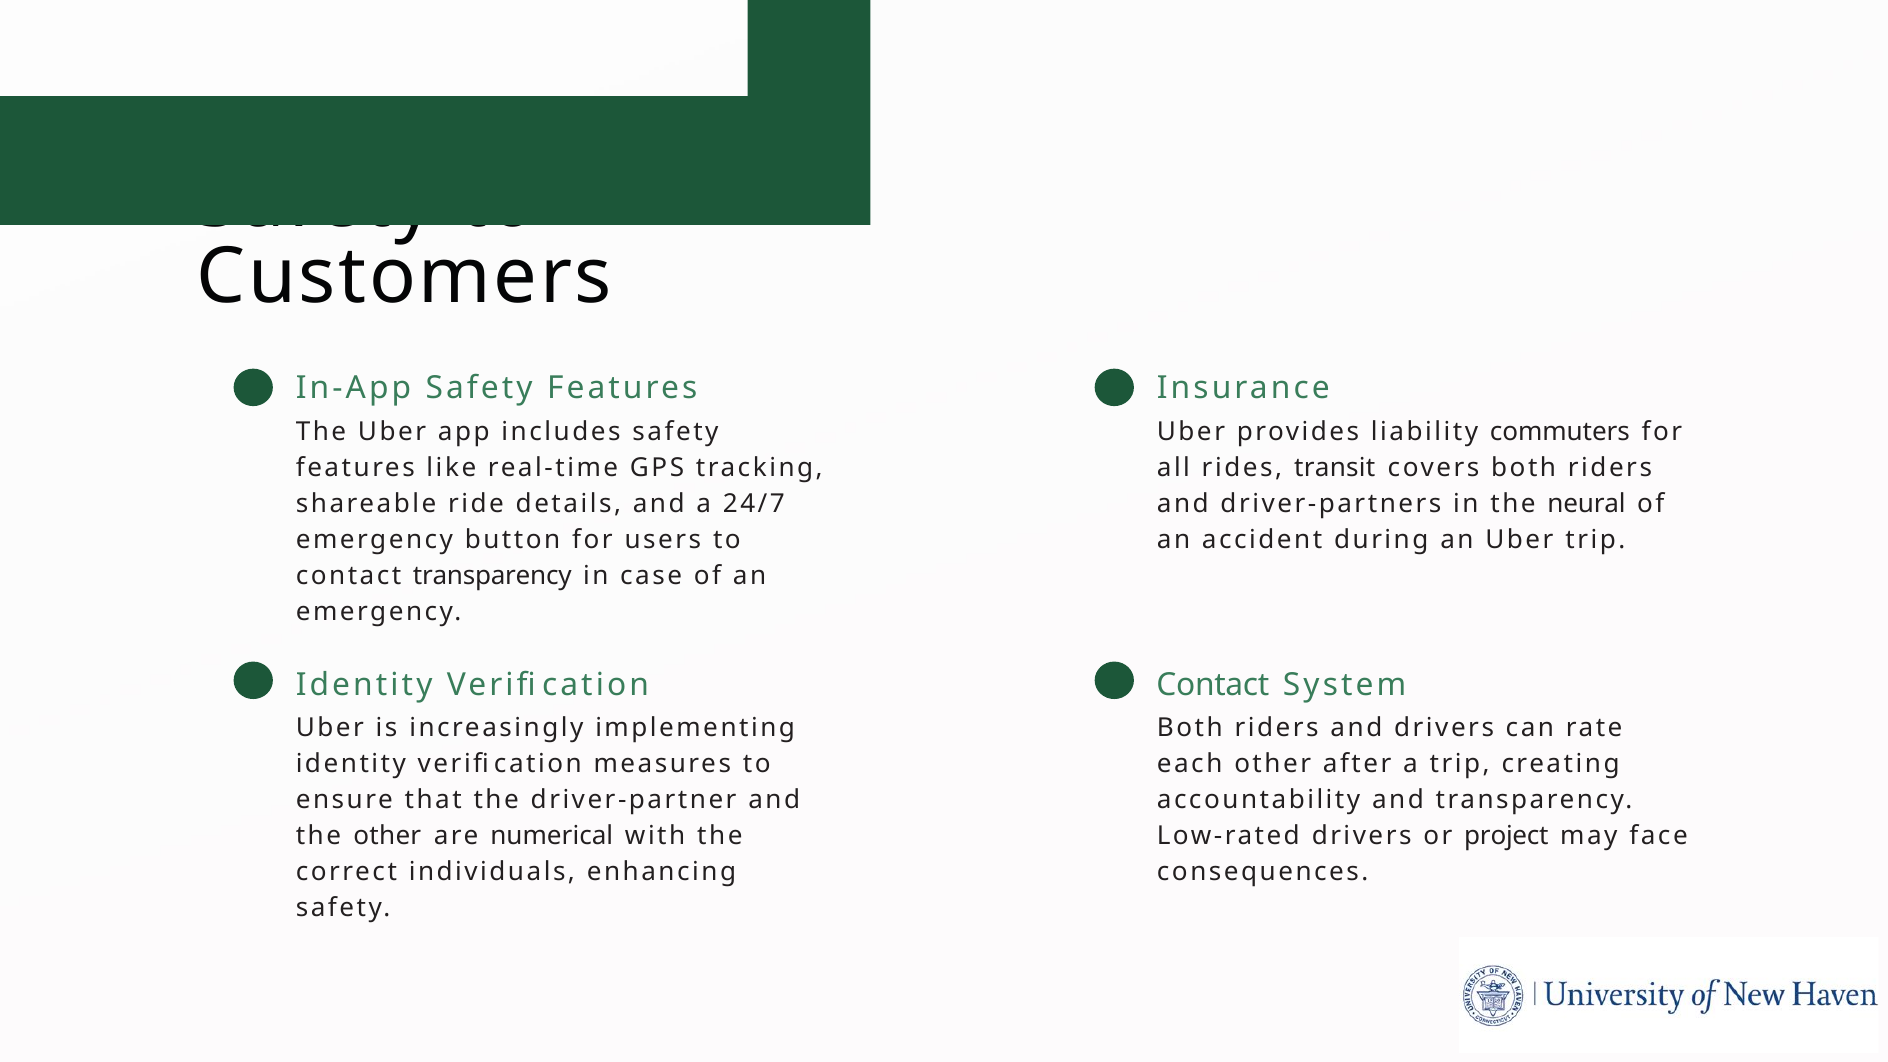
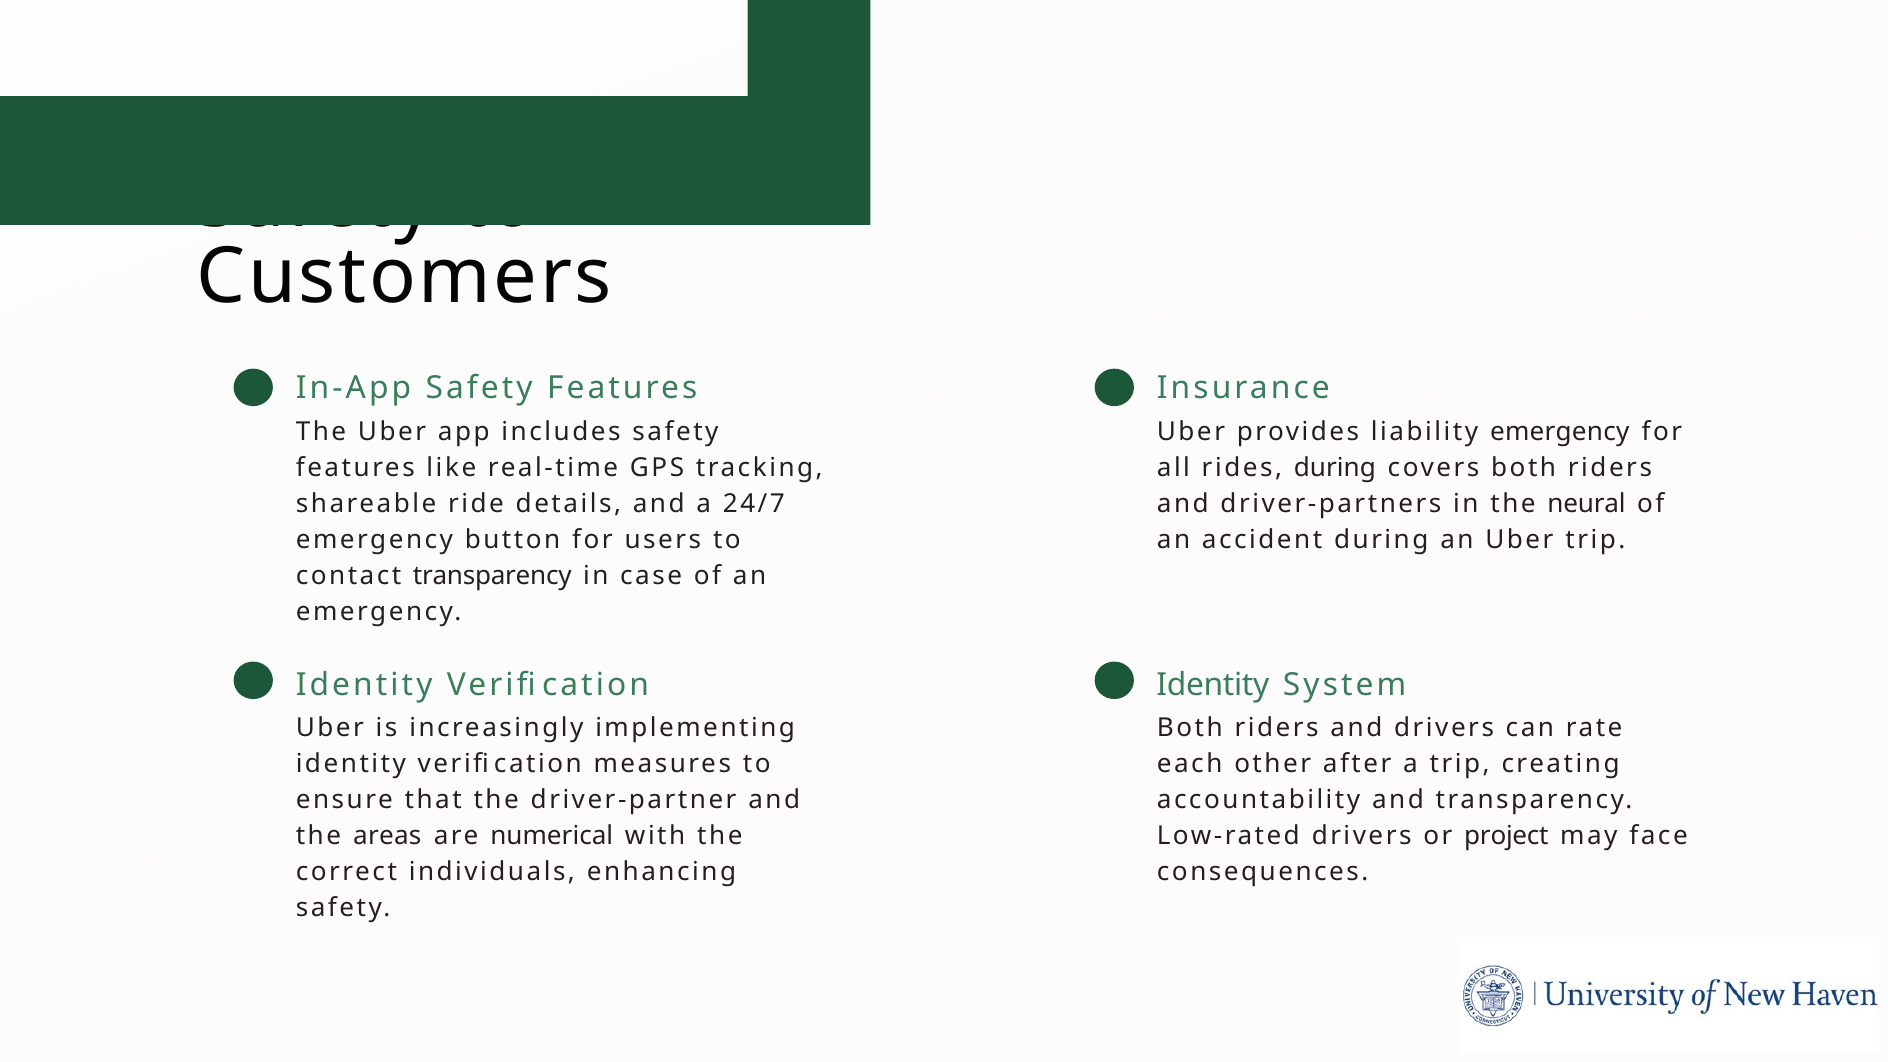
liability commuters: commuters -> emergency (1560, 432)
rides transit: transit -> during (1335, 468)
Contact: Contact -> Identity (1213, 685)
the other: other -> areas (387, 836)
